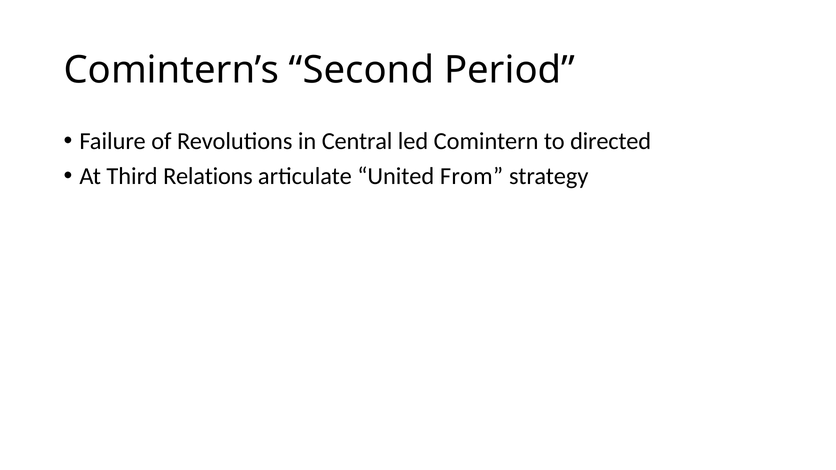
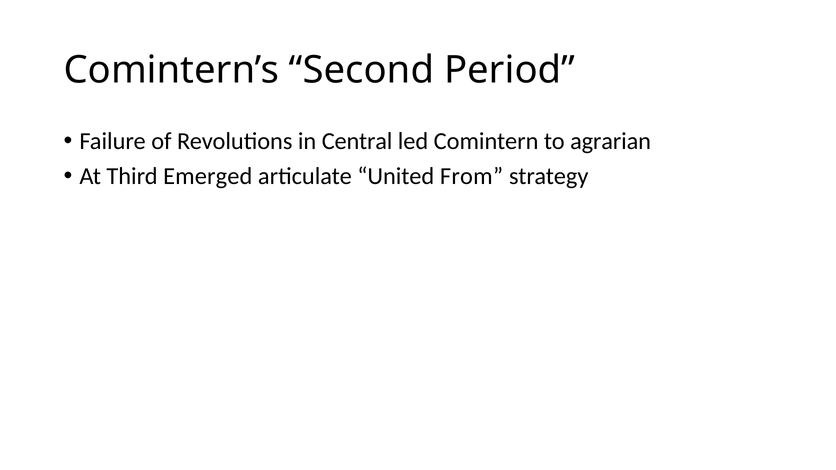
directed: directed -> agrarian (611, 141)
Relations: Relations -> Emerged (208, 176)
